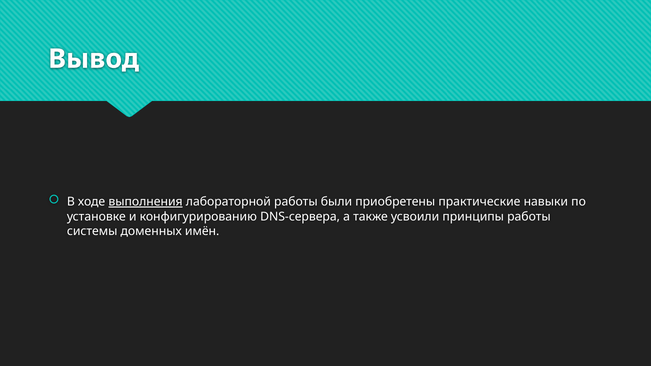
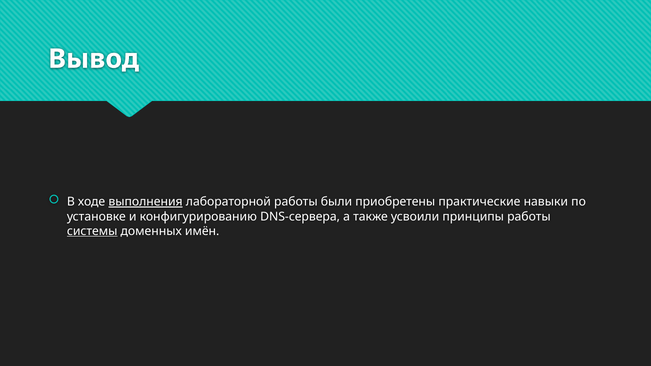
системы underline: none -> present (92, 231)
